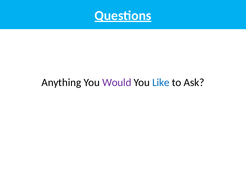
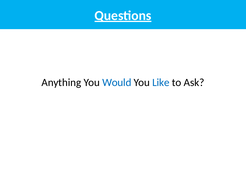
Would colour: purple -> blue (117, 82)
